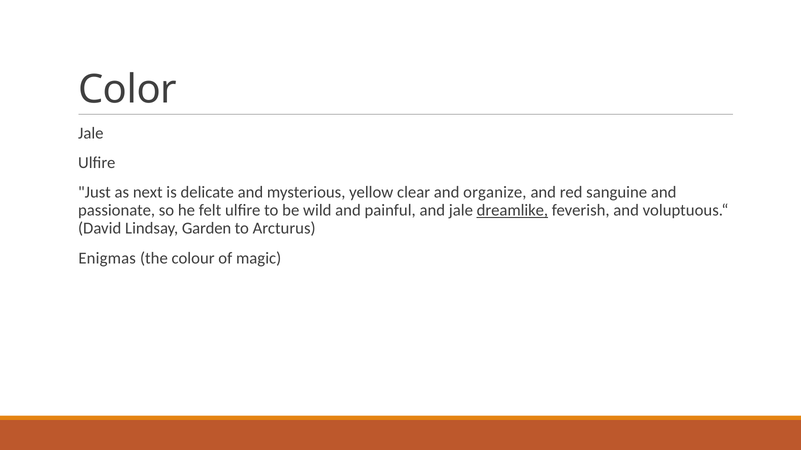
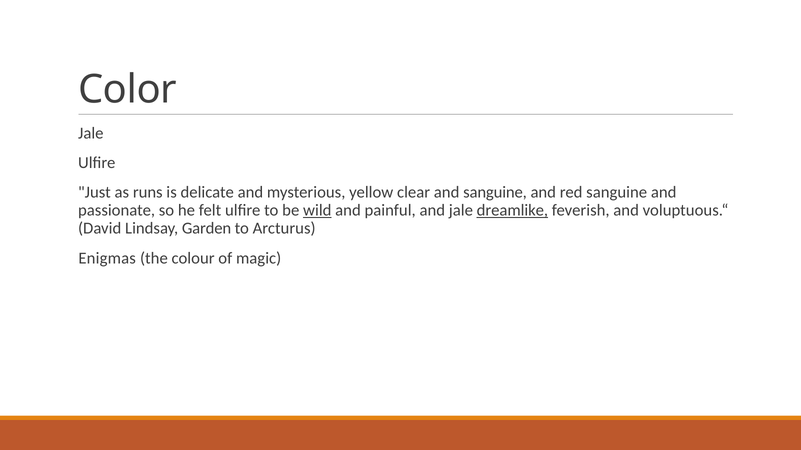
next: next -> runs (148, 193)
and organize: organize -> sanguine (495, 193)
wild underline: none -> present (317, 211)
